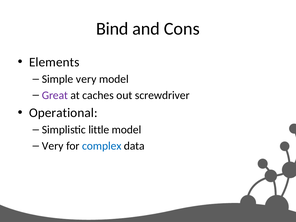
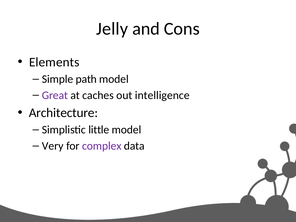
Bind: Bind -> Jelly (112, 29)
Simple very: very -> path (86, 79)
screwdriver: screwdriver -> intelligence (162, 95)
Operational: Operational -> Architecture (63, 113)
complex colour: blue -> purple (102, 146)
